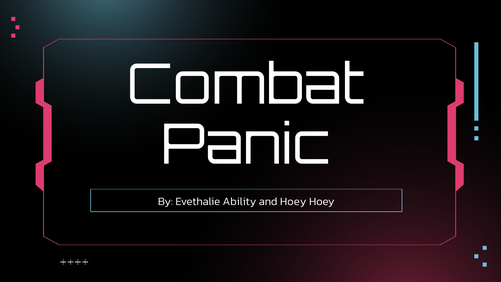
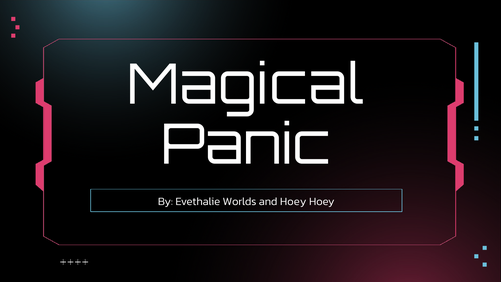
Combat: Combat -> Magical (246, 85)
Ability: Ability -> Worlds (239, 202)
